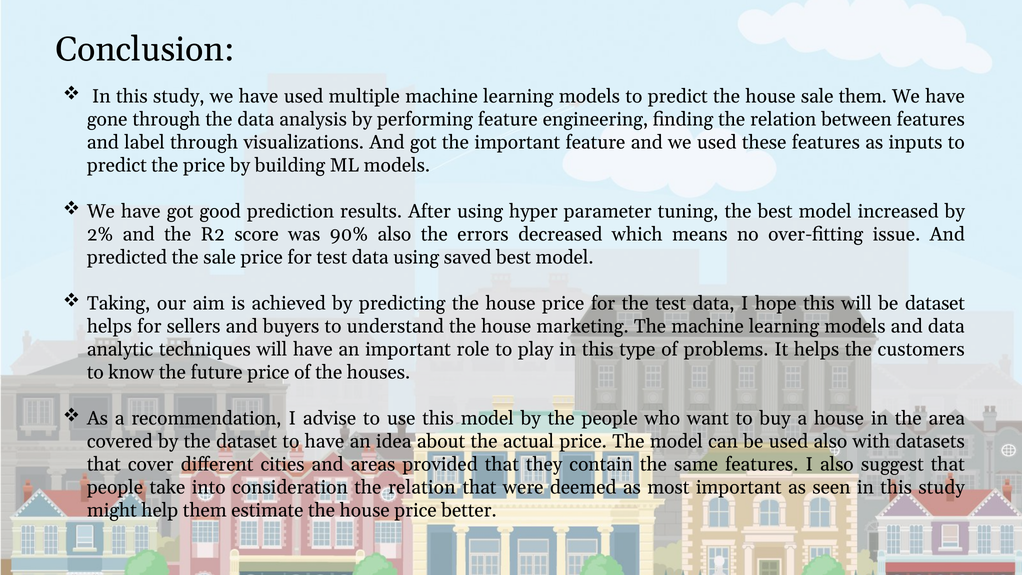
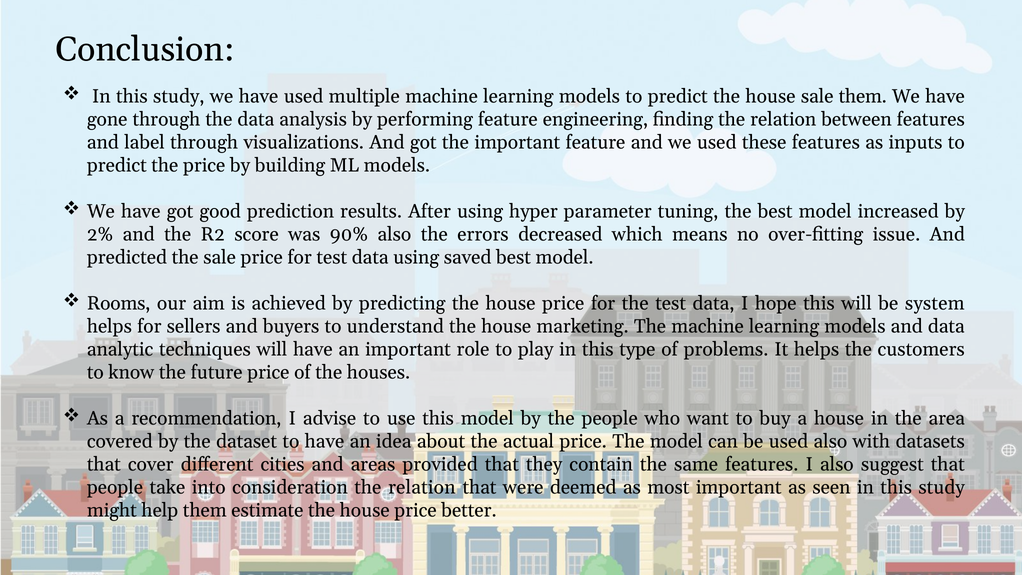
Taking: Taking -> Rooms (119, 303)
be dataset: dataset -> system (935, 303)
